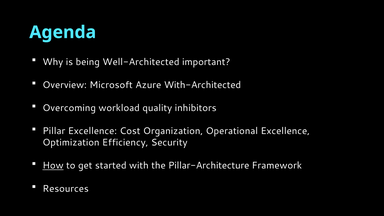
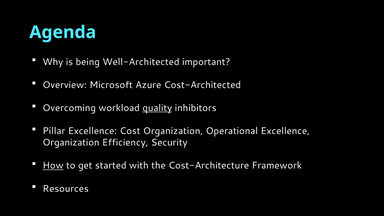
With-Architected: With-Architected -> Cost-Architected (202, 85)
quality underline: none -> present (157, 108)
Optimization: Optimization -> Organization (71, 143)
Pillar-Architecture: Pillar-Architecture -> Cost-Architecture (209, 166)
